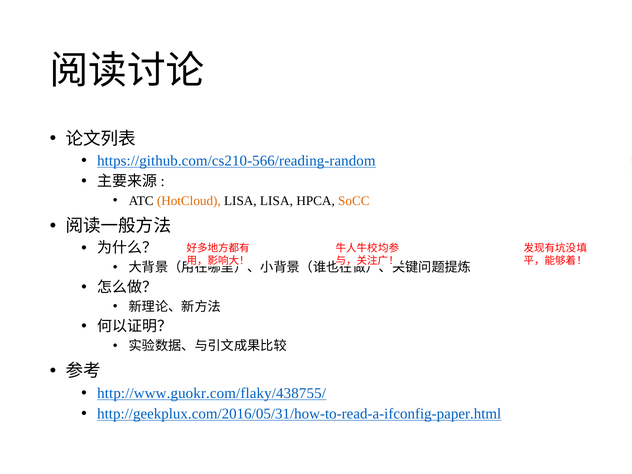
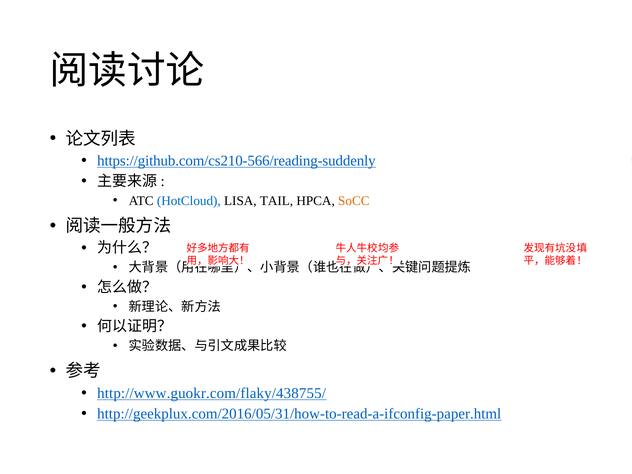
https://github.com/cs210-566/reading-random: https://github.com/cs210-566/reading-random -> https://github.com/cs210-566/reading-suddenly (236, 161)
HotCloud colour: orange -> blue (189, 201)
LISA LISA: LISA -> TAIL (277, 201)
